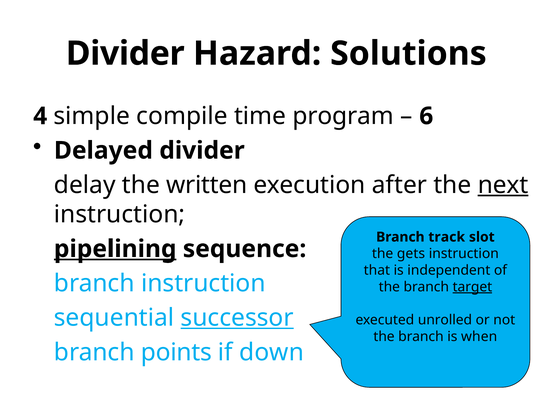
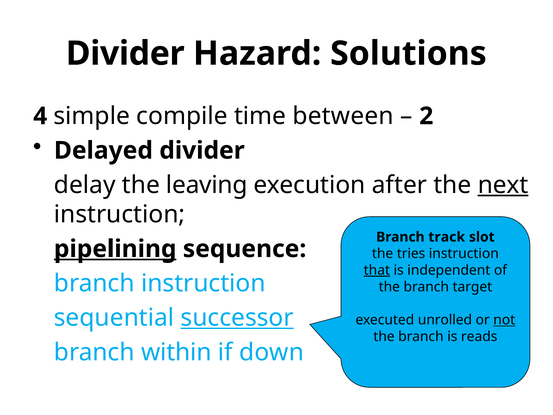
program: program -> between (343, 116)
6: 6 -> 2 (426, 116)
written: written -> leaving (207, 185)
gets: gets -> tries (411, 253)
that underline: none -> present (377, 270)
target underline: present -> none (472, 287)
not underline: none -> present (504, 320)
when: when -> reads (479, 336)
points: points -> within (176, 352)
